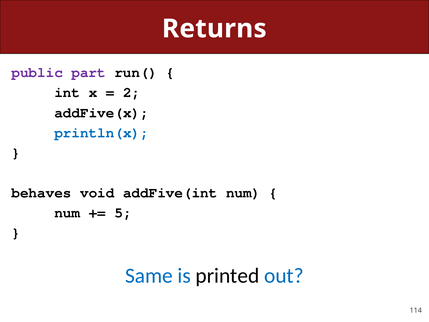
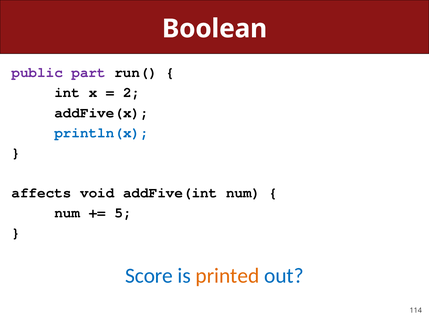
Returns: Returns -> Boolean (215, 29)
behaves: behaves -> affects (41, 193)
Same: Same -> Score (149, 276)
printed colour: black -> orange (227, 276)
